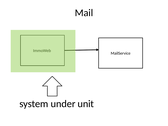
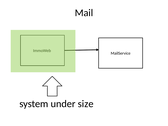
unit: unit -> size (86, 104)
